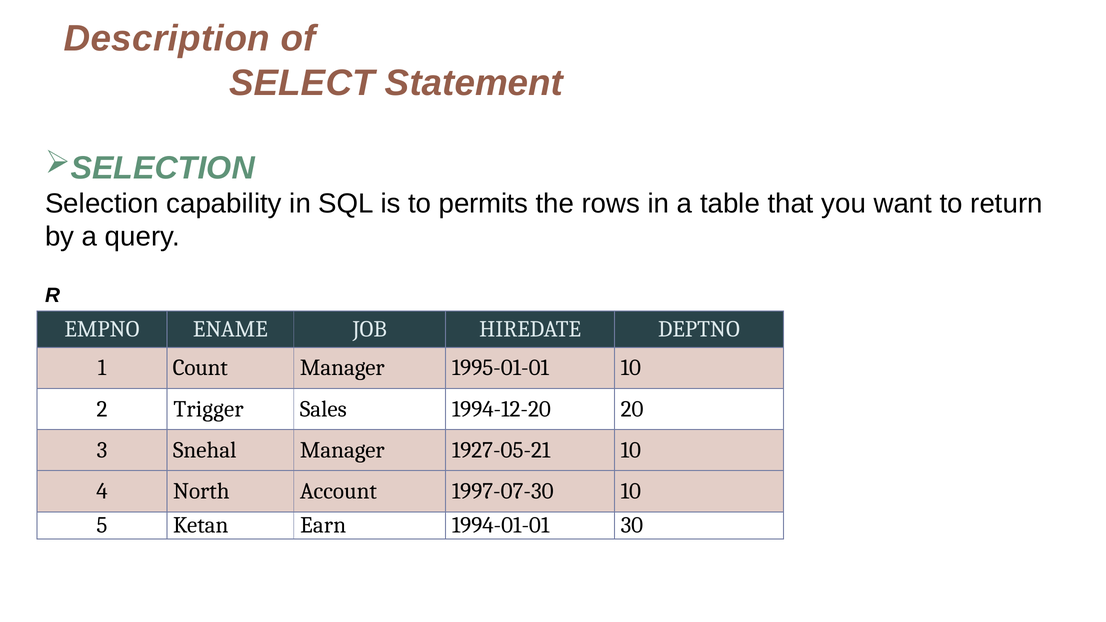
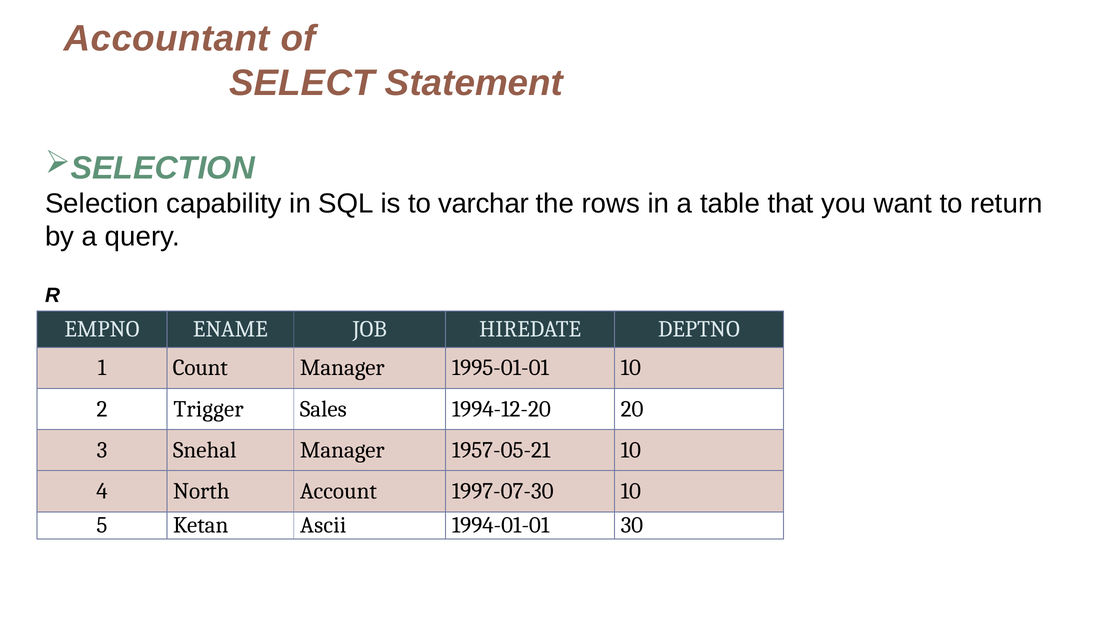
Description: Description -> Accountant (167, 39)
permits: permits -> varchar (484, 204)
1927-05-21: 1927-05-21 -> 1957-05-21 (501, 450)
Earn: Earn -> Ascii (323, 525)
